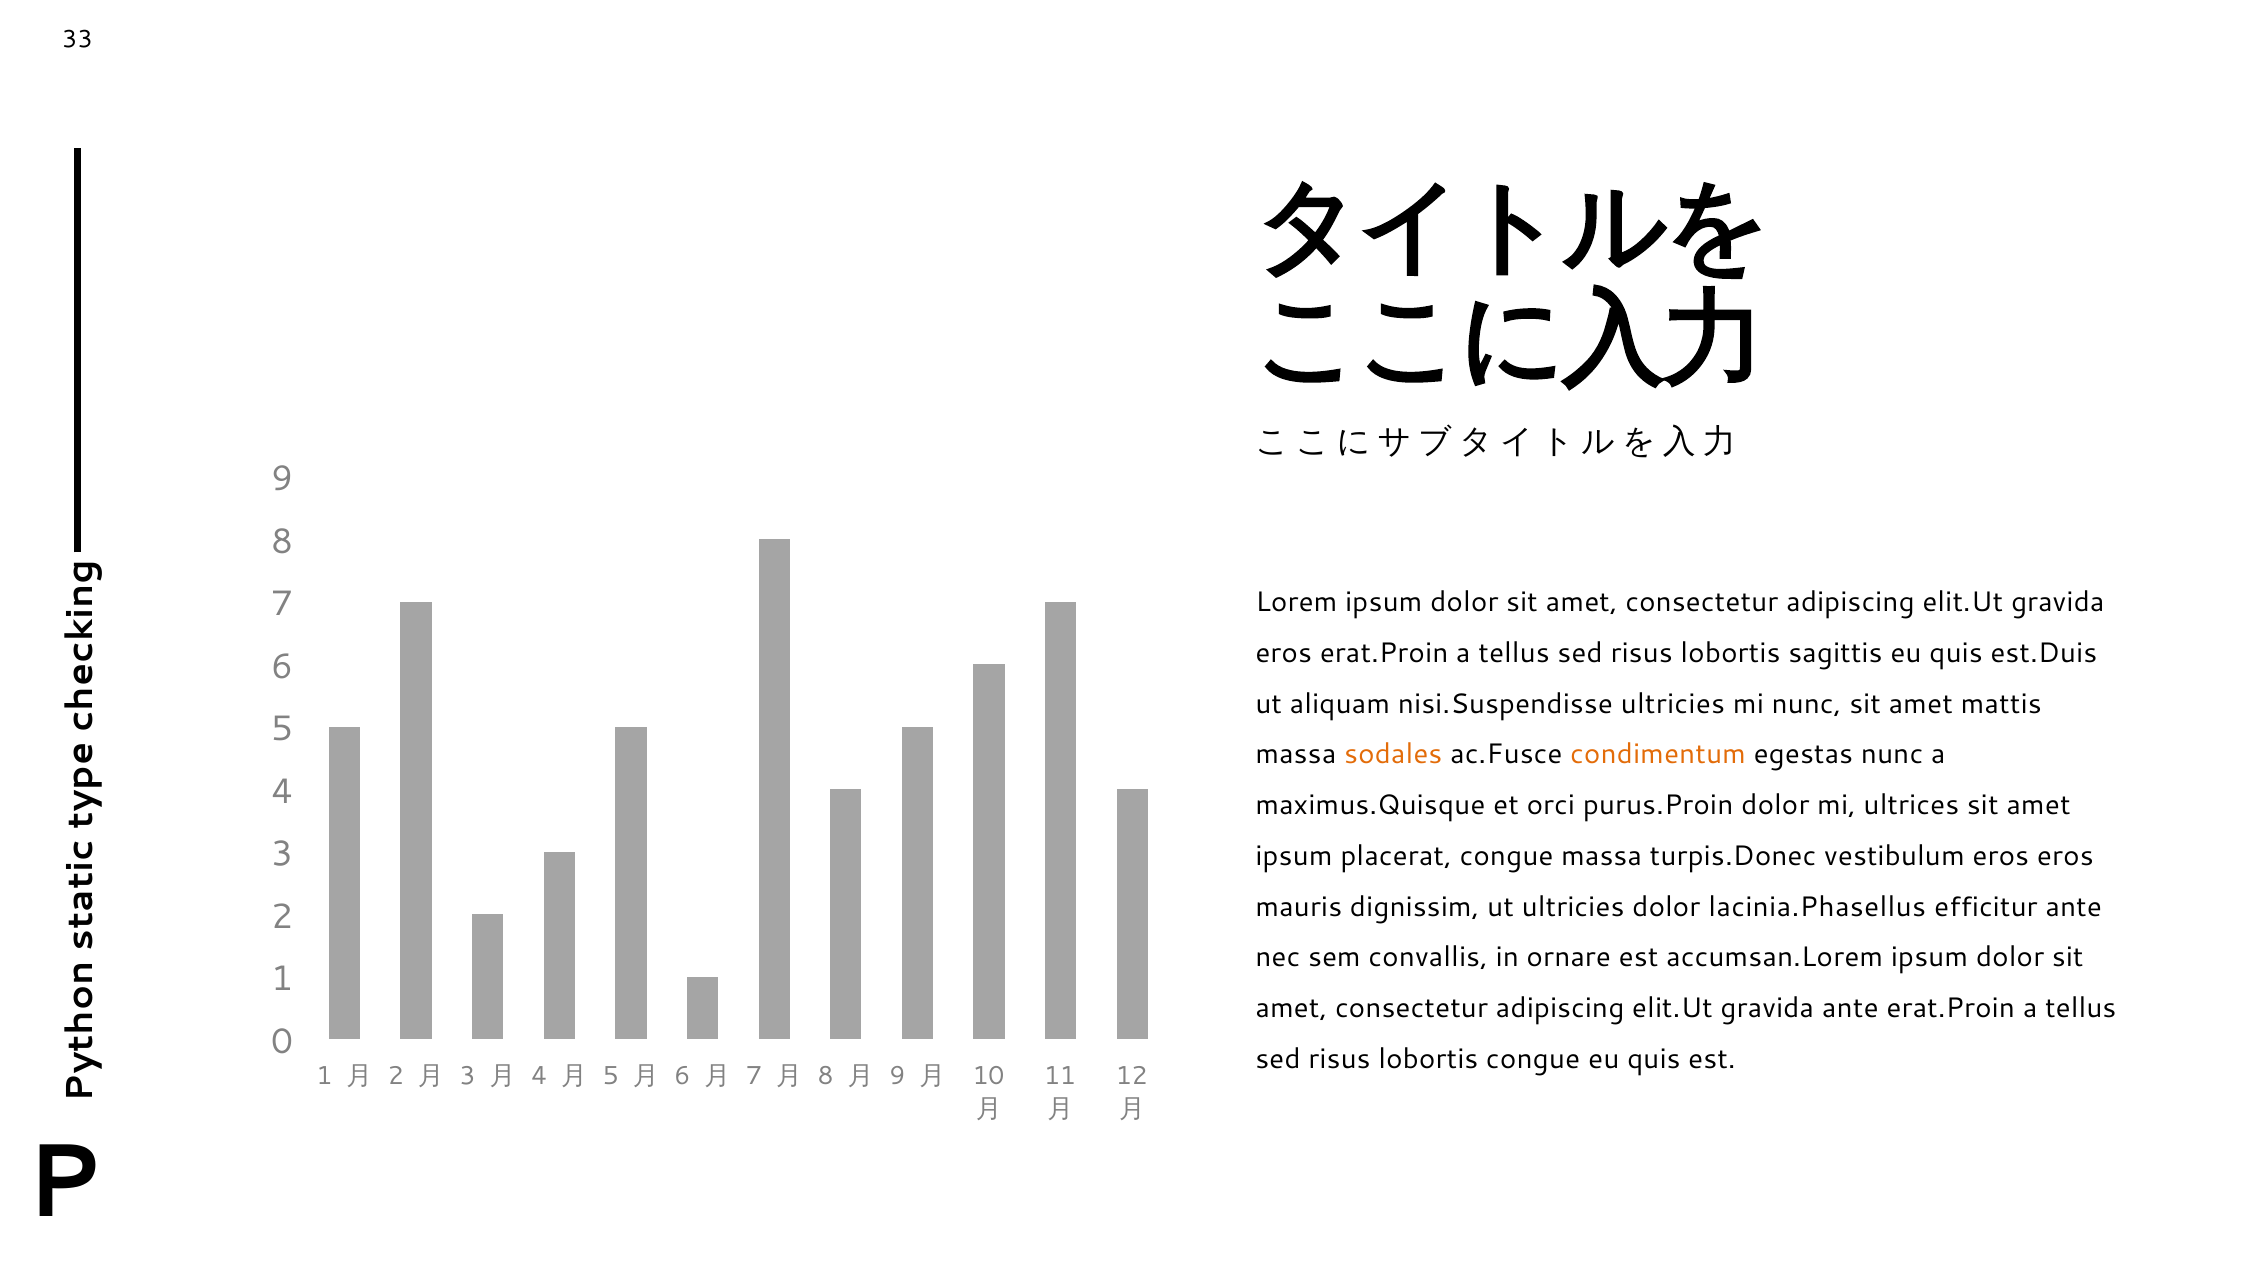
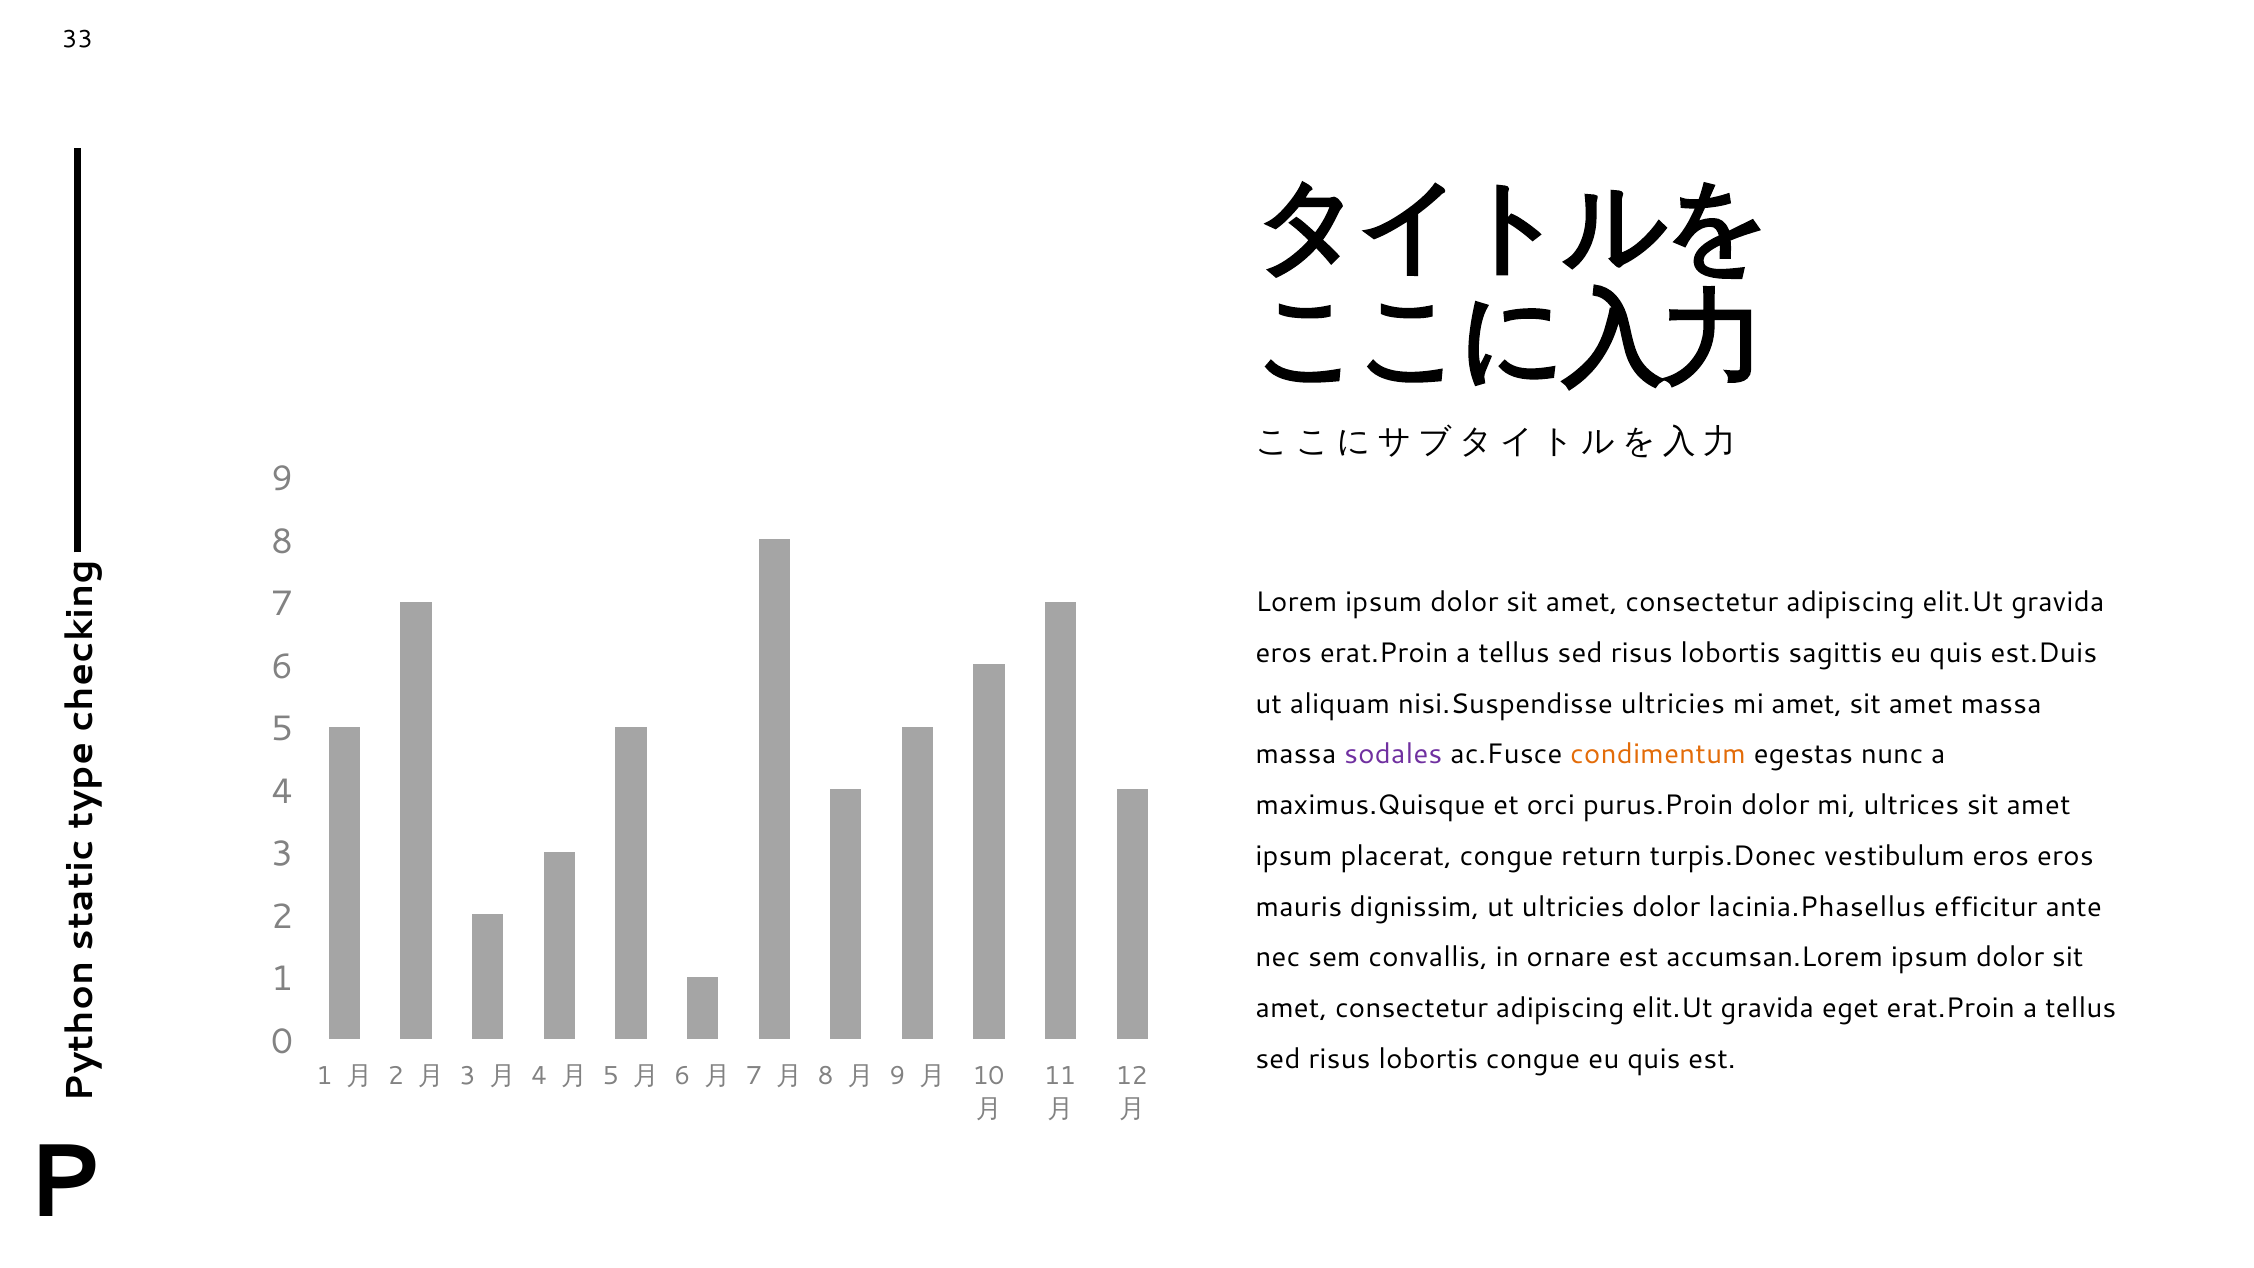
mi nunc: nunc -> amet (1807, 704)
amet mattis: mattis -> massa (2001, 704)
sodales colour: orange -> purple (1393, 755)
congue massa: massa -> return (1602, 856)
gravida ante: ante -> eget (1850, 1008)
